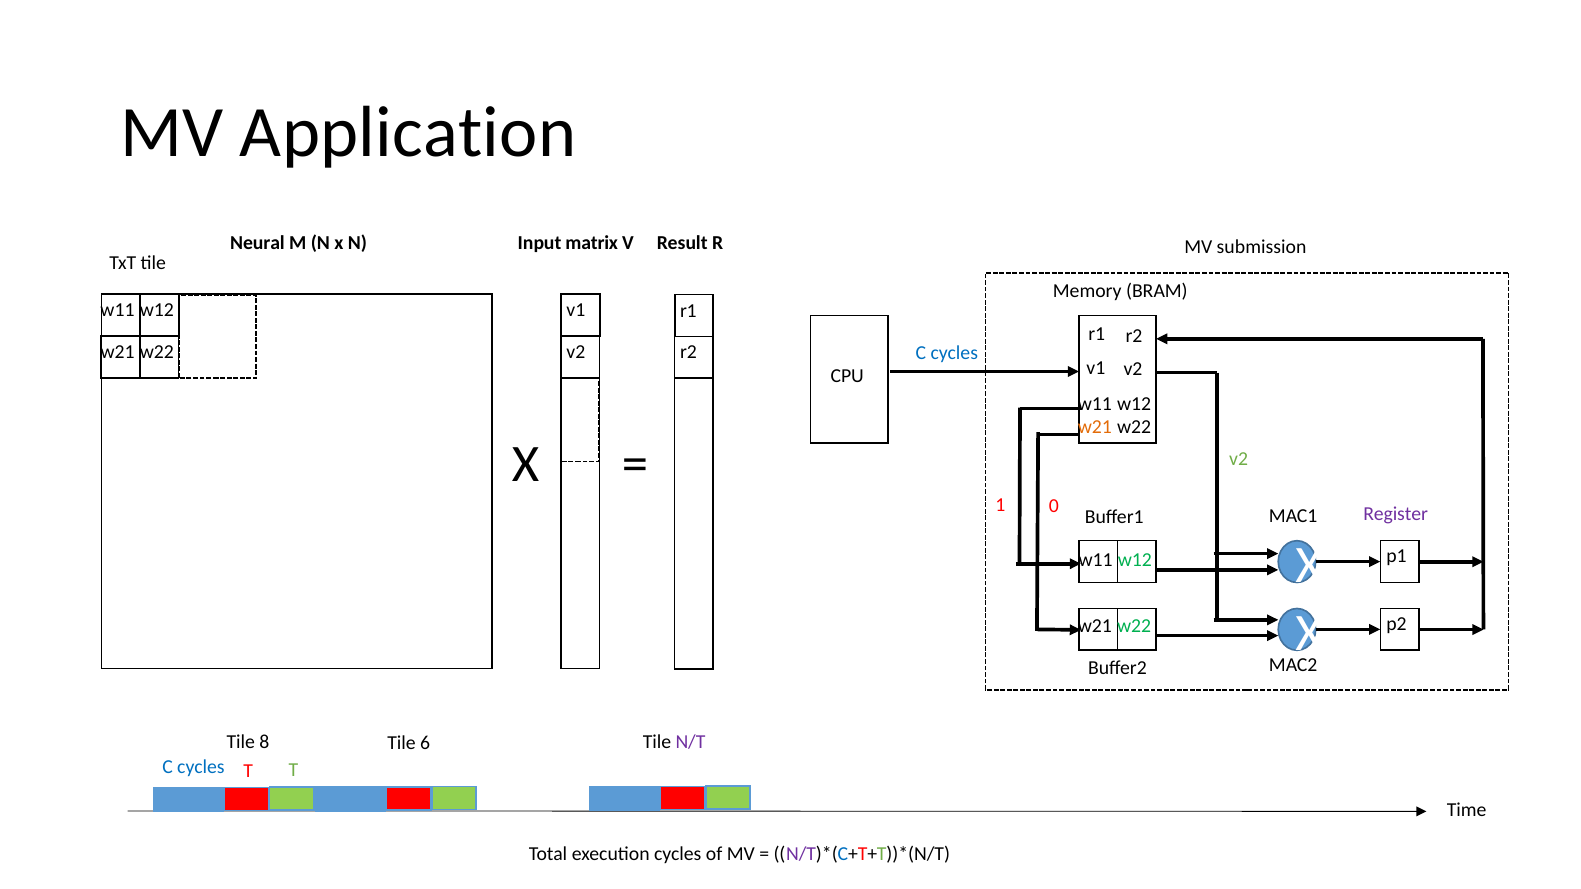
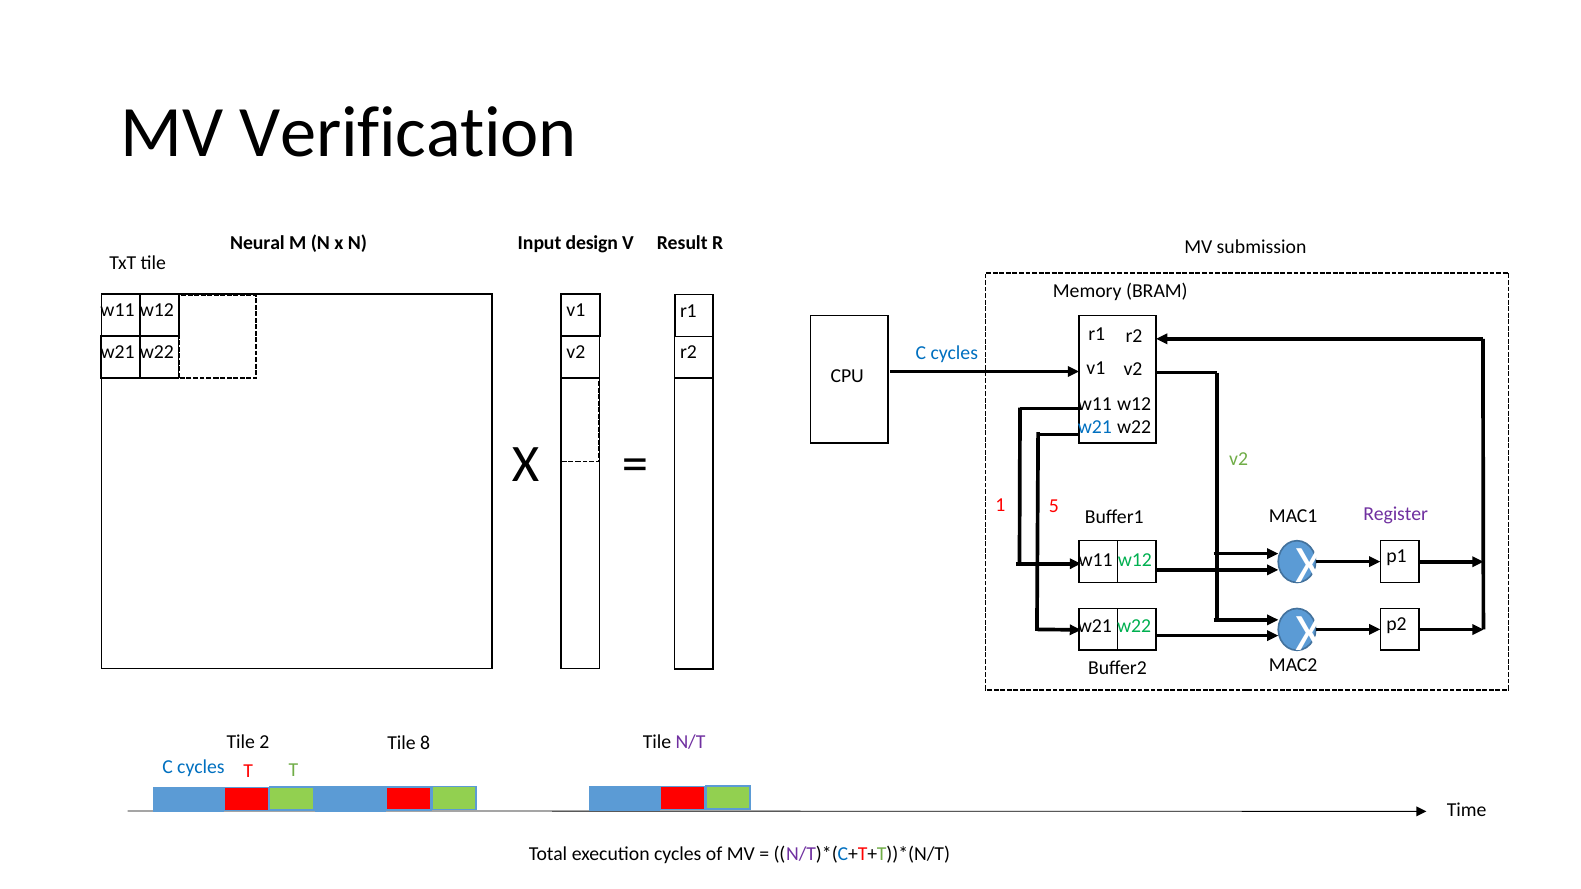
Application: Application -> Verification (408, 133)
matrix: matrix -> design (592, 243)
w21 colour: orange -> blue (1095, 427)
0: 0 -> 5 (1054, 506)
8: 8 -> 2 (264, 742)
6: 6 -> 8 (425, 743)
